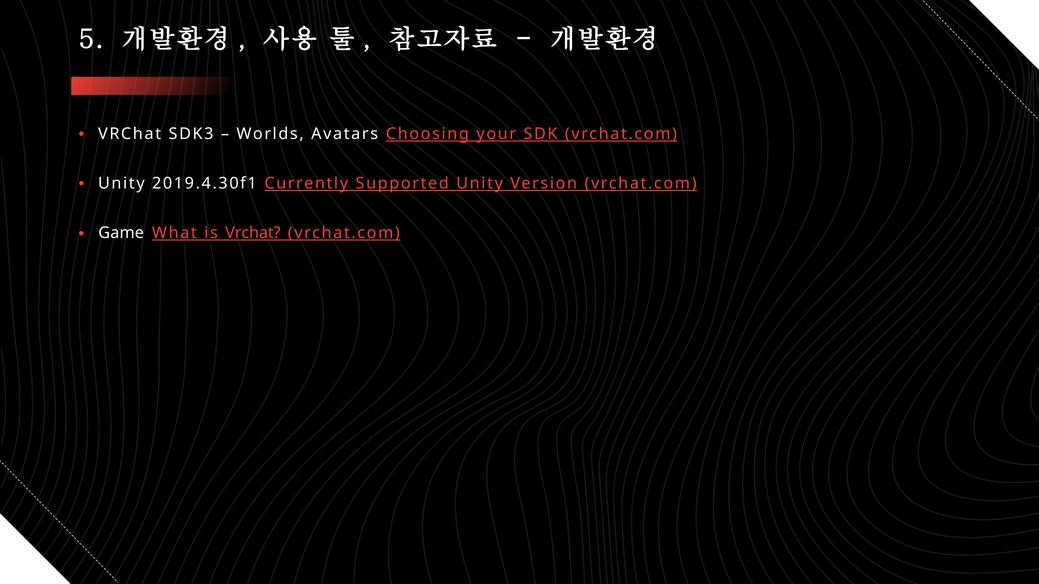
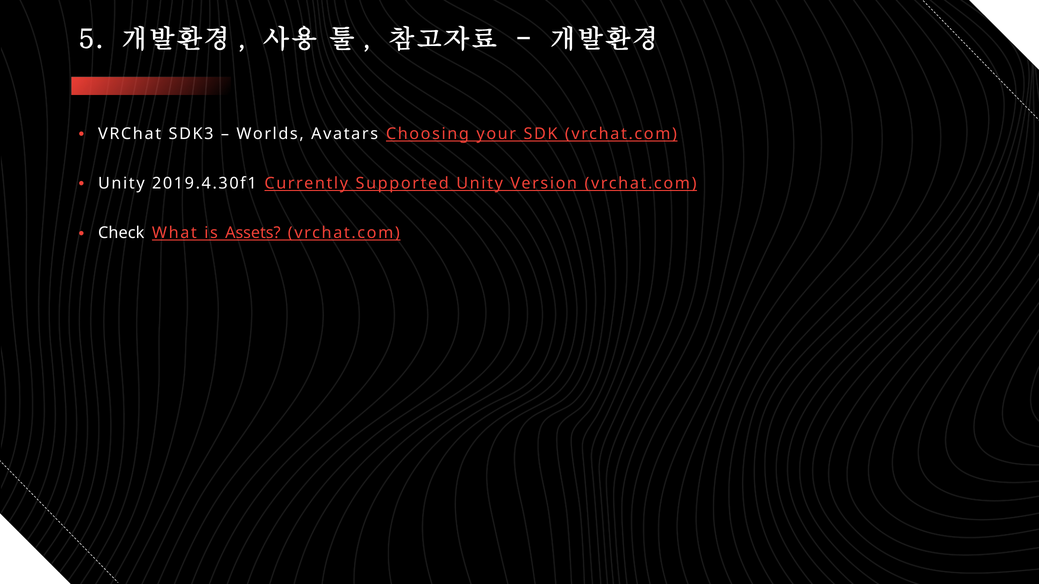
Game: Game -> Check (121, 233)
is Vrchat: Vrchat -> Assets (253, 233)
